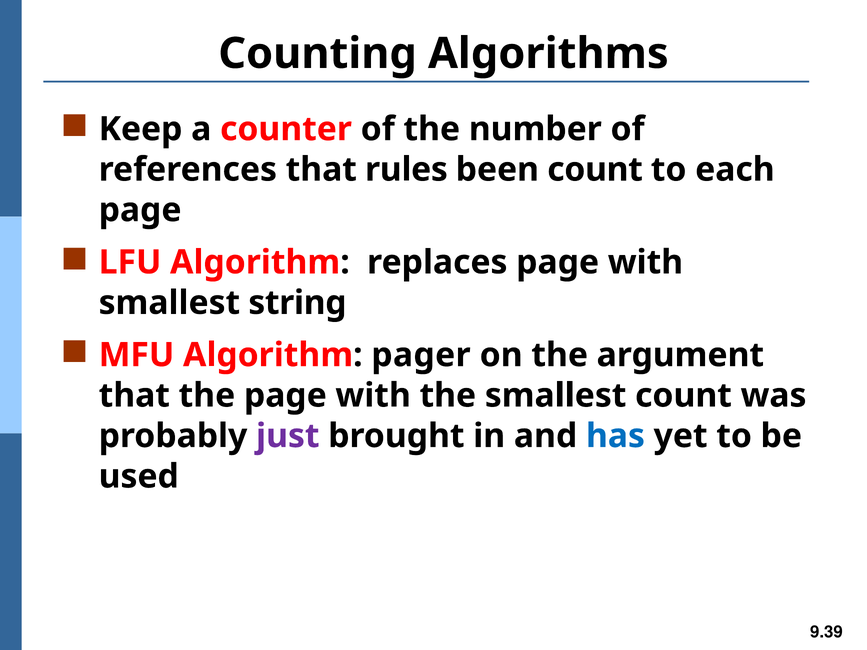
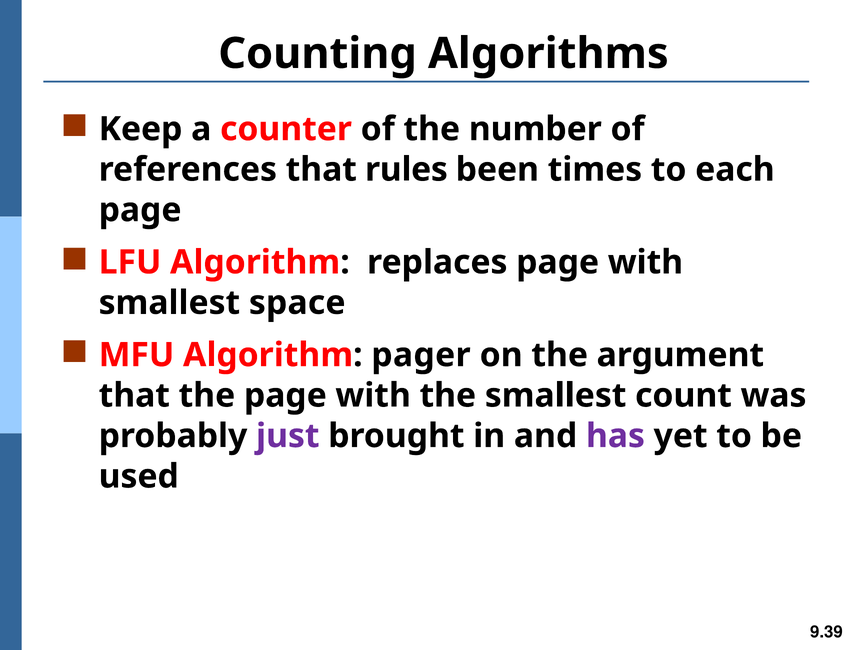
been count: count -> times (595, 170)
string: string -> space (297, 303)
has colour: blue -> purple (615, 436)
